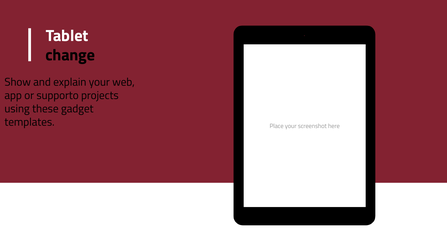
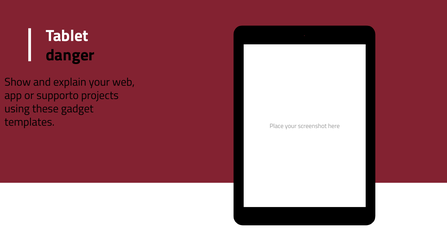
change: change -> danger (70, 55)
